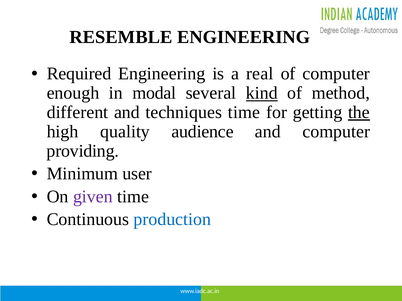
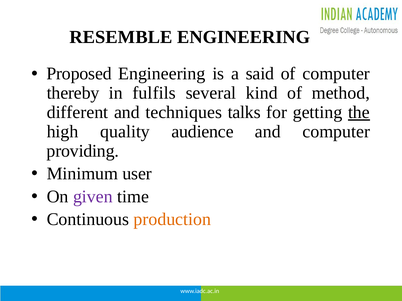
Required: Required -> Proposed (79, 74)
real: real -> said (260, 74)
enough: enough -> thereby (73, 93)
modal: modal -> fulfils (154, 93)
kind underline: present -> none (262, 93)
techniques time: time -> talks (244, 113)
production colour: blue -> orange (172, 220)
